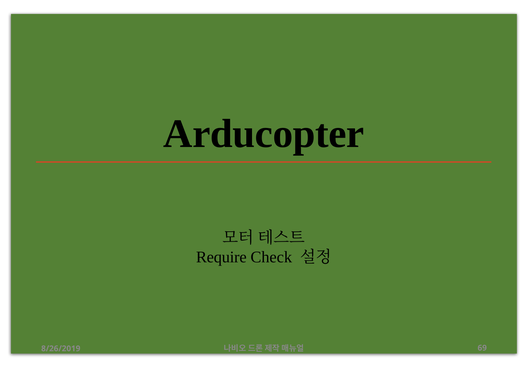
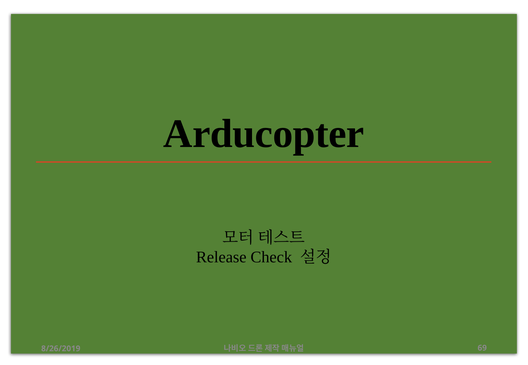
Require: Require -> Release (221, 258)
